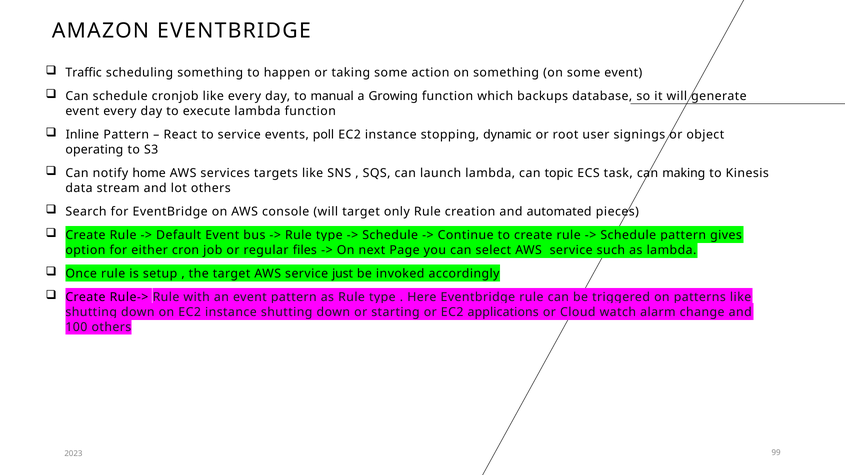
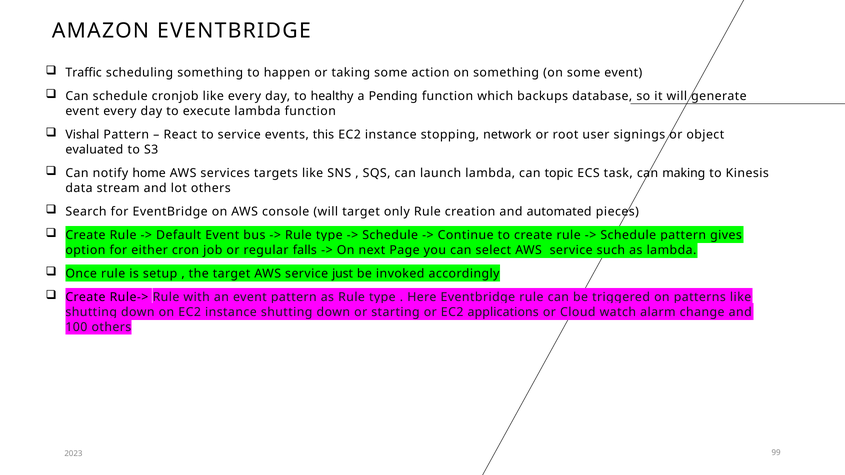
manual: manual -> healthy (332, 96)
Growing: Growing -> Pending (393, 96)
Inline: Inline -> Vishal (82, 135)
poll: poll -> this (323, 135)
dynamic: dynamic -> network (507, 135)
operating: operating -> evaluated (94, 150)
files: files -> falls (305, 250)
